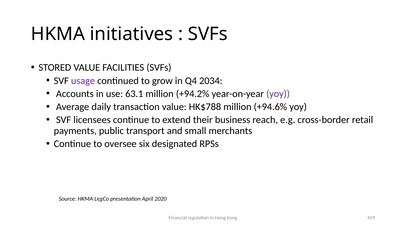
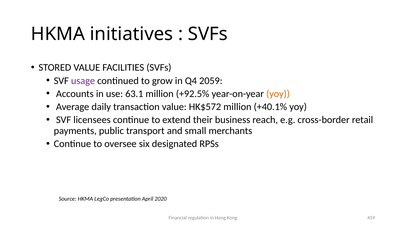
2034: 2034 -> 2059 (211, 81)
+94.2%: +94.2% -> +92.5% (193, 94)
yoy colour: purple -> orange (278, 94)
HK$788: HK$788 -> HK$572 (205, 107)
+94.6%: +94.6% -> +40.1% (270, 107)
